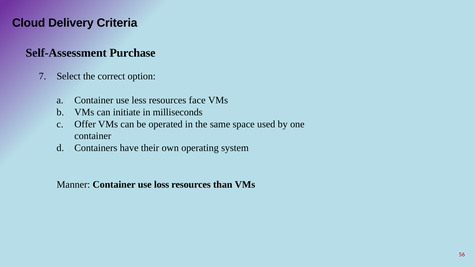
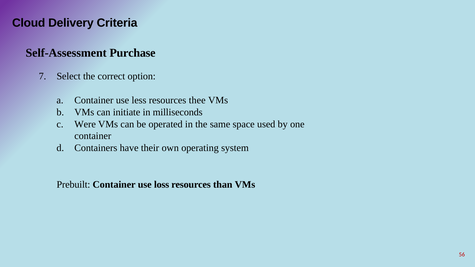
face: face -> thee (197, 100)
Offer: Offer -> Were (85, 124)
Manner: Manner -> Prebuilt (73, 185)
